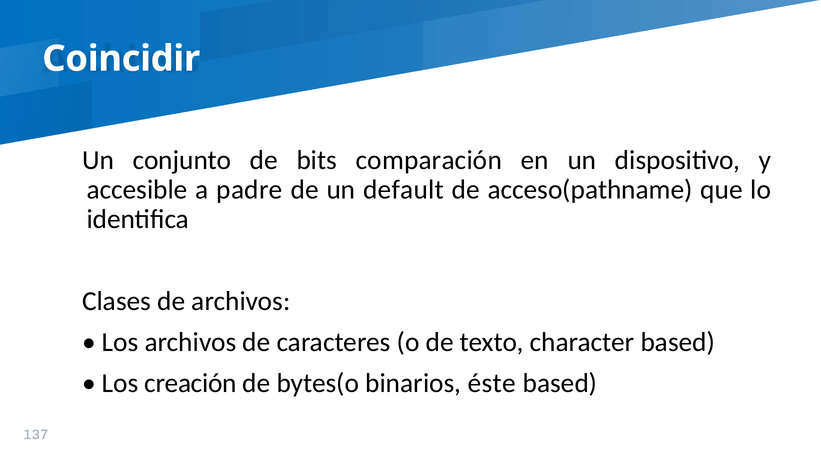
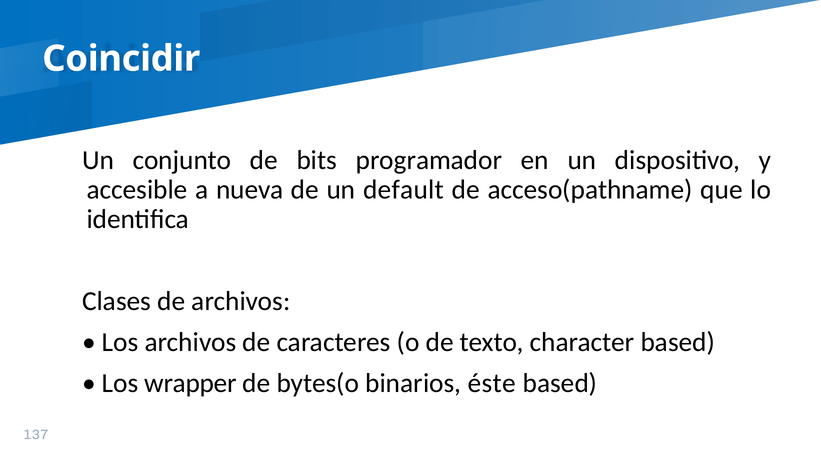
comparación: comparación -> programador (429, 160)
padre: padre -> nueva (250, 190)
creación: creación -> wrapper (191, 383)
